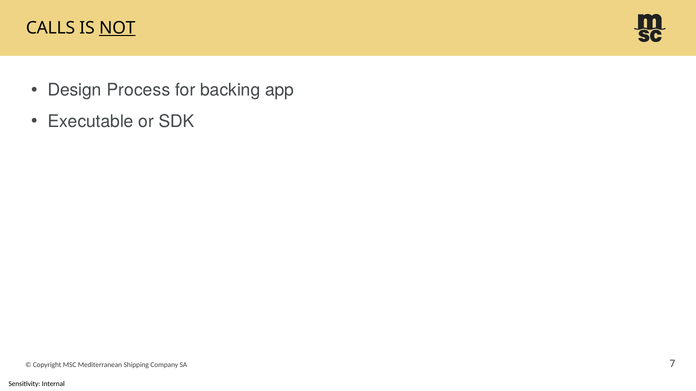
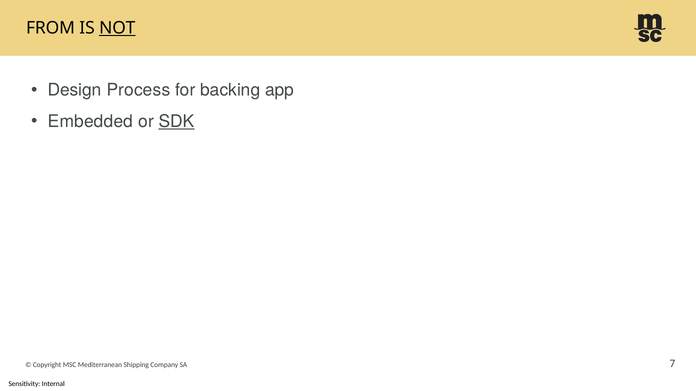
CALLS: CALLS -> FROM (51, 28)
Executable: Executable -> Embedded (90, 122)
SDK underline: none -> present (177, 122)
